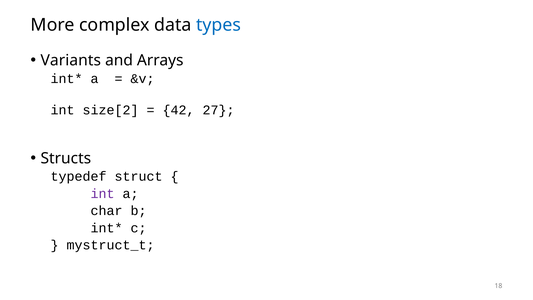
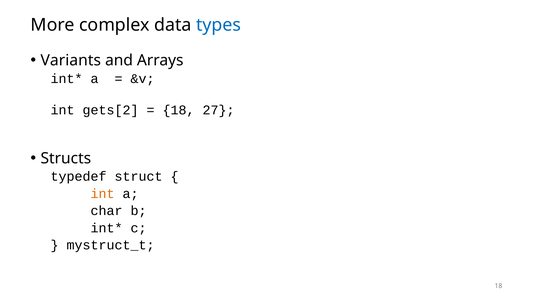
size[2: size[2 -> gets[2 (111, 110)
42: 42 -> 18 (179, 110)
int colour: purple -> orange (103, 194)
